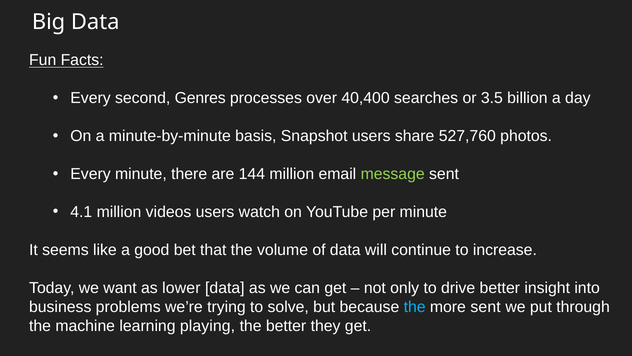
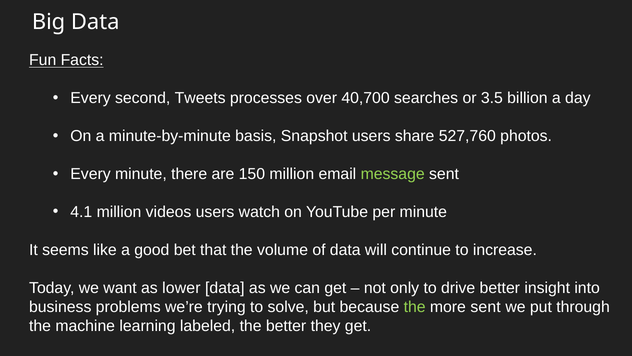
Genres: Genres -> Tweets (200, 98)
40,400: 40,400 -> 40,700 (366, 98)
144: 144 -> 150 (252, 174)
the colour: light blue -> light green (415, 307)
playing: playing -> labeled (208, 326)
